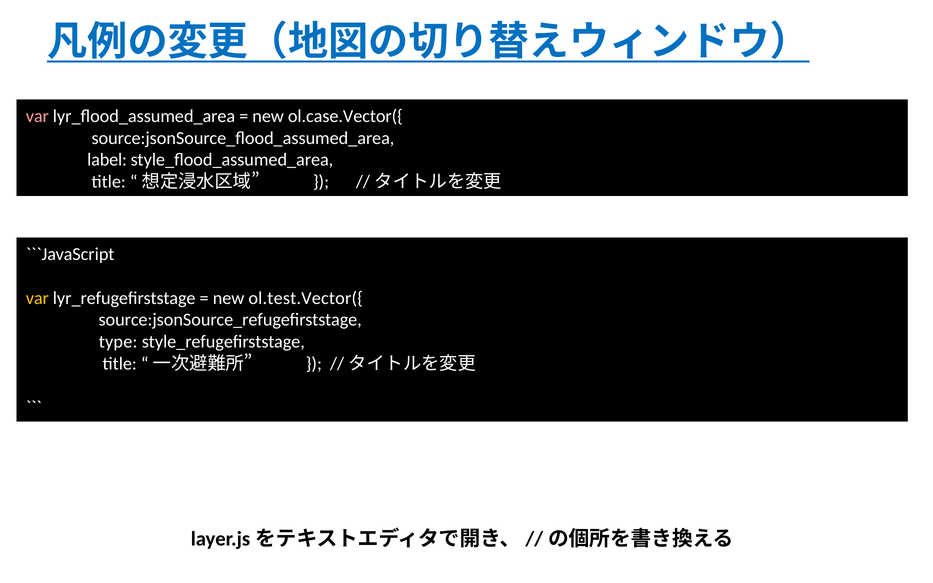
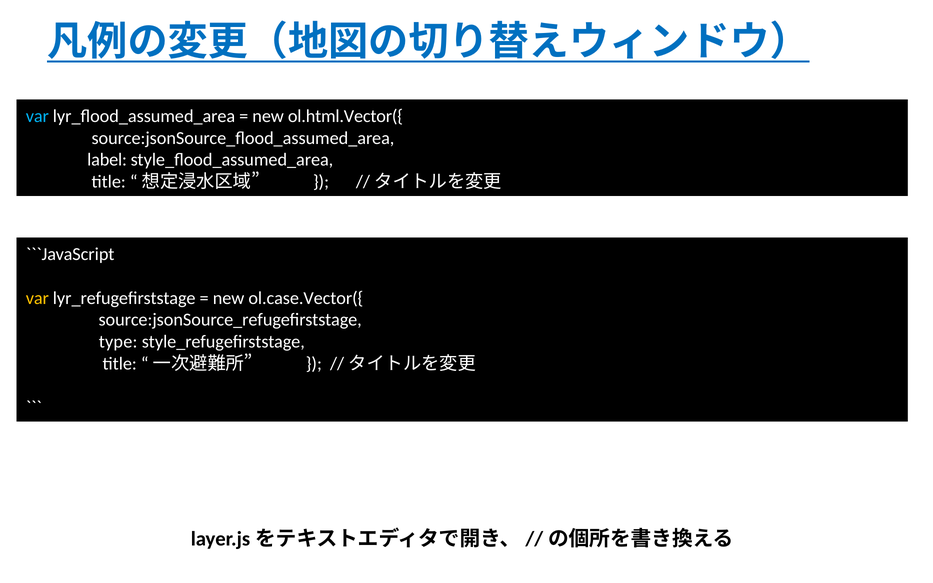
var colour: pink -> light blue (37, 116)
ol.case.Vector({: ol.case.Vector({ -> ol.html.Vector({ (345, 116)
ol.test.Vector({: ol.test.Vector({ -> ol.case.Vector({ (306, 298)
